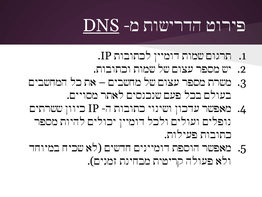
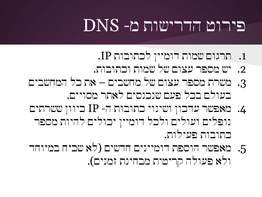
DNS underline: present -> none (101, 25)
